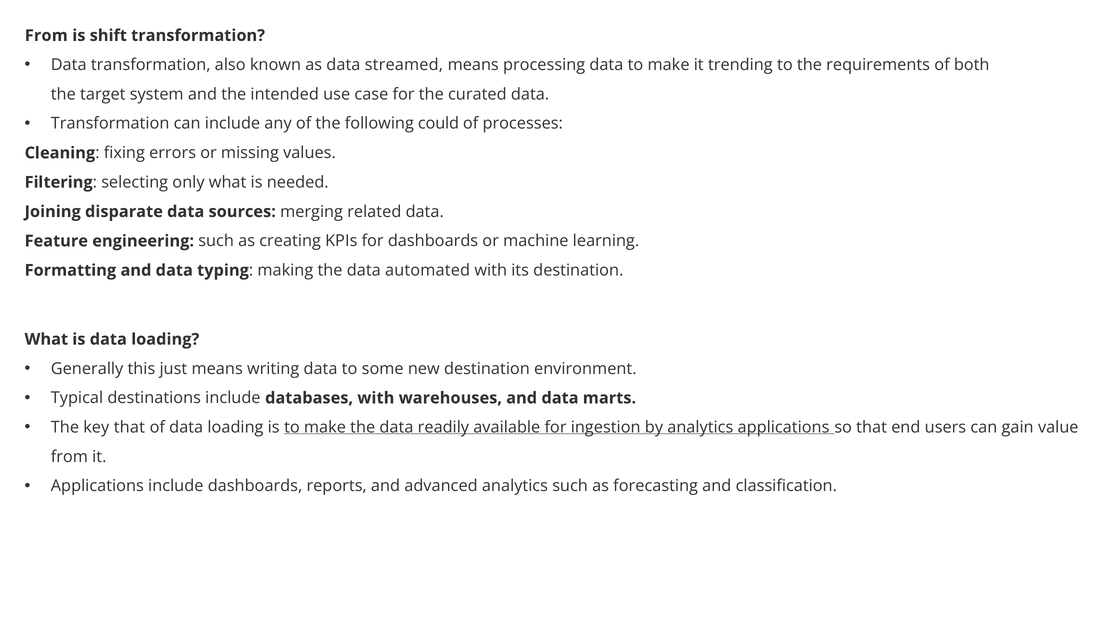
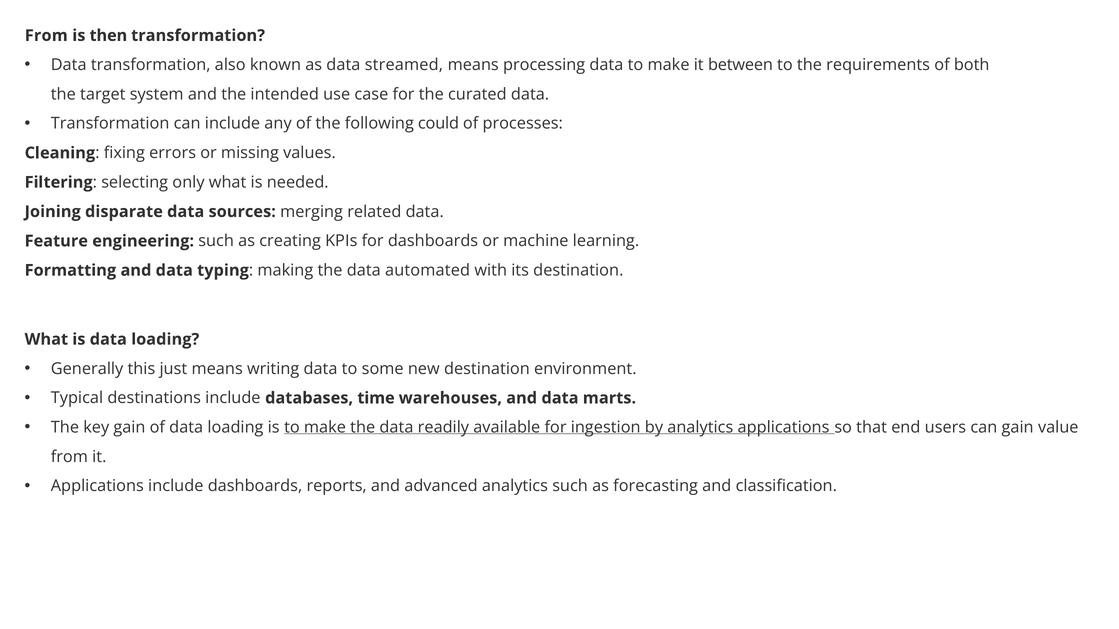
shift: shift -> then (108, 36)
trending: trending -> between (740, 65)
databases with: with -> time (376, 398)
key that: that -> gain (129, 428)
